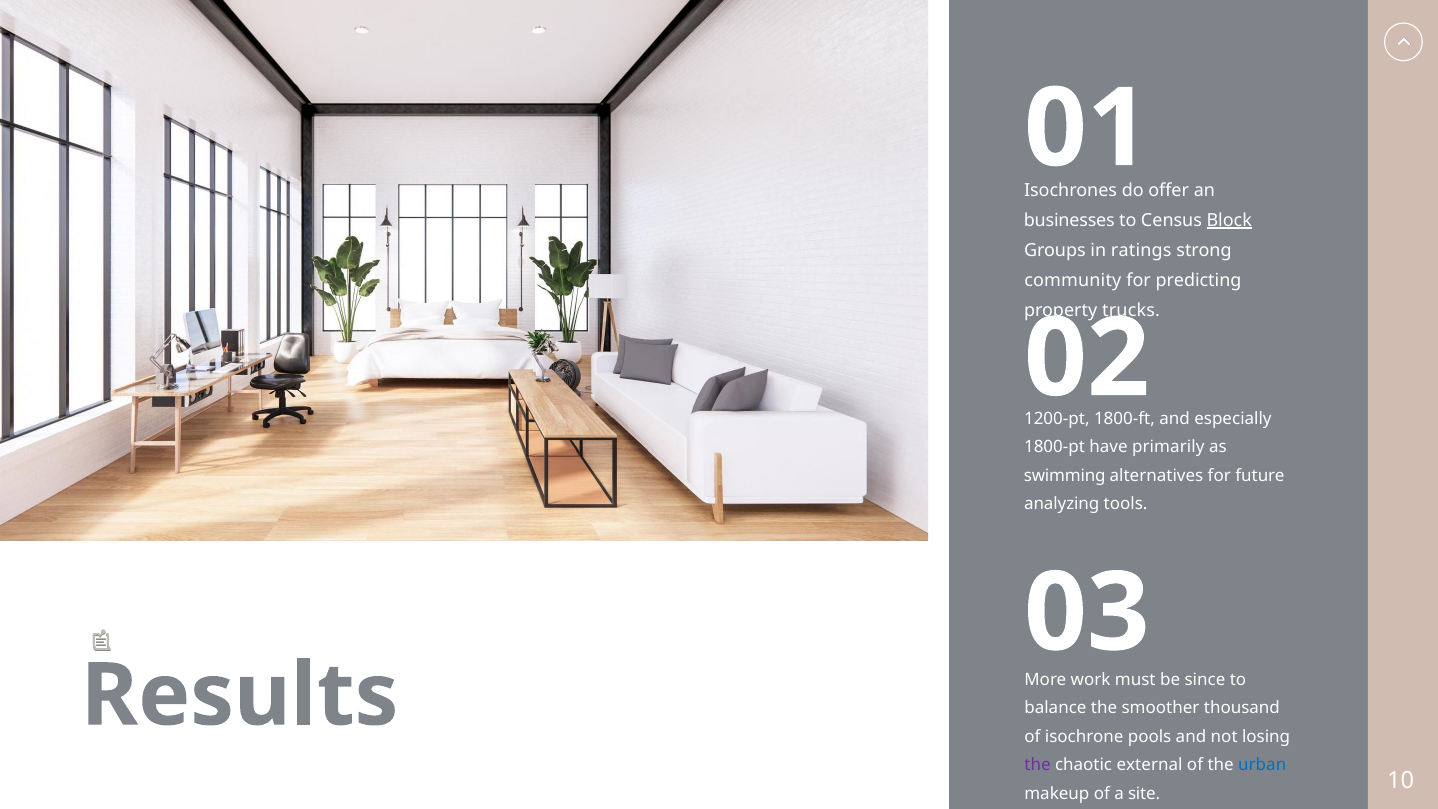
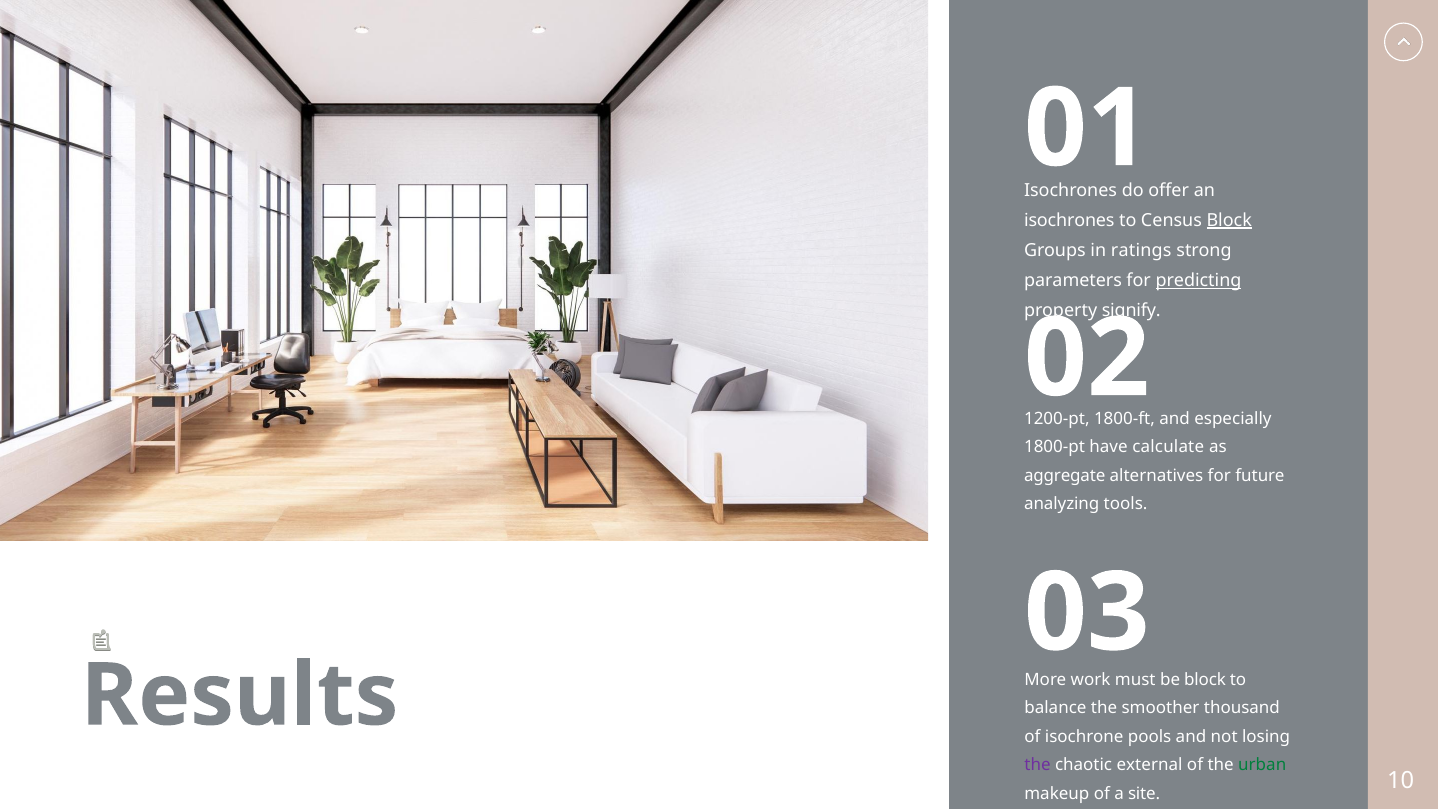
businesses: businesses -> isochrones (1069, 220)
community: community -> parameters (1073, 281)
predicting underline: none -> present (1198, 281)
trucks: trucks -> signify (1131, 311)
primarily: primarily -> calculate (1168, 447)
swimming: swimming -> aggregate (1065, 476)
be since: since -> block (1205, 680)
urban colour: blue -> green (1262, 765)
